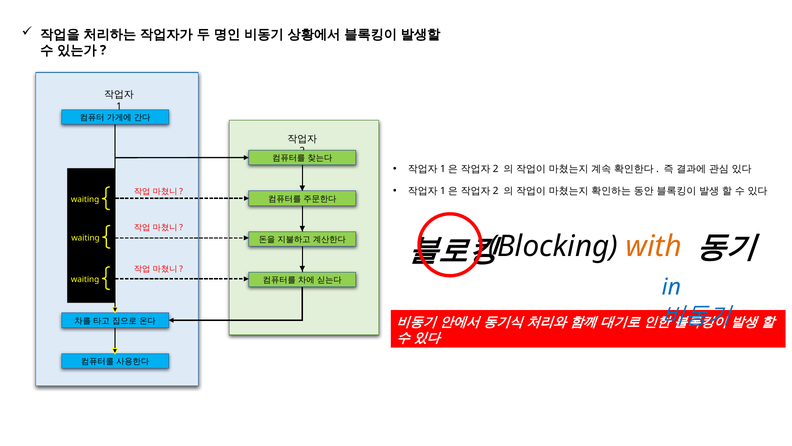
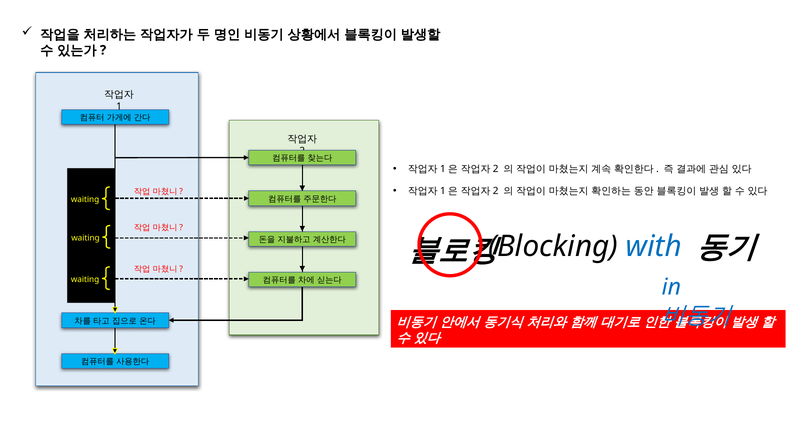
with colour: orange -> blue (654, 246)
